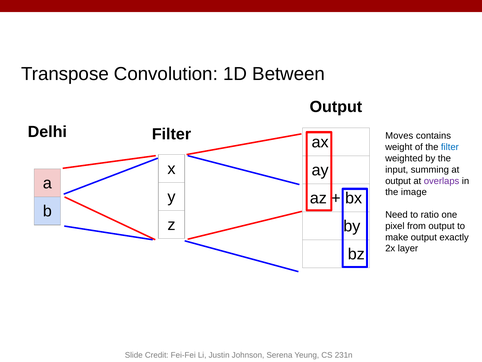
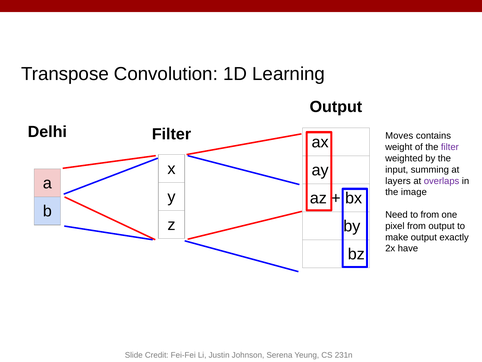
Between: Between -> Learning (289, 74)
filter colour: blue -> purple (450, 147)
output: output -> layers (398, 181)
to ratio: ratio -> from (430, 214)
layer: layer -> have (408, 248)
